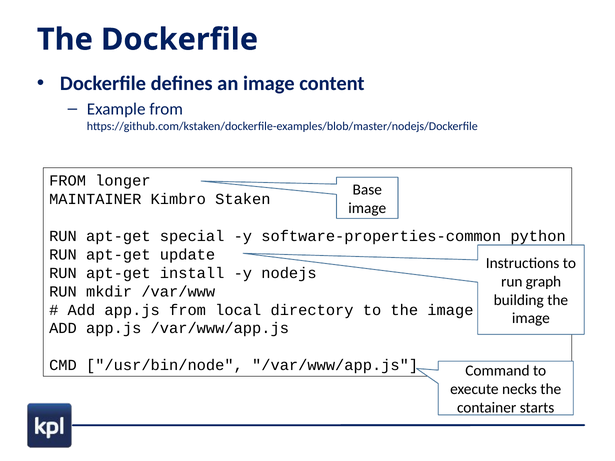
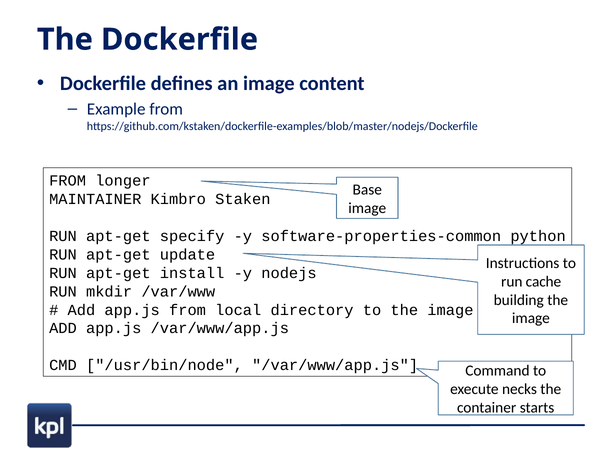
special: special -> specify (192, 236)
graph: graph -> cache (543, 282)
